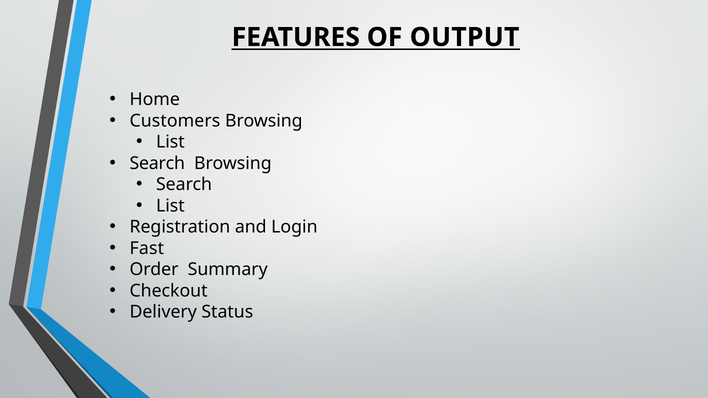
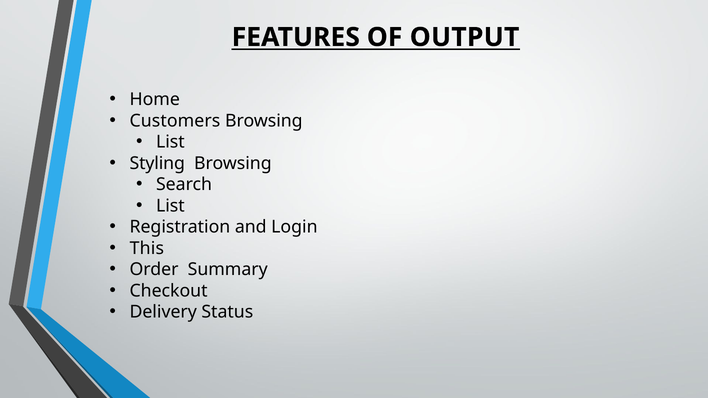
Search: Search -> Styling (157, 163)
Fast: Fast -> This (147, 248)
